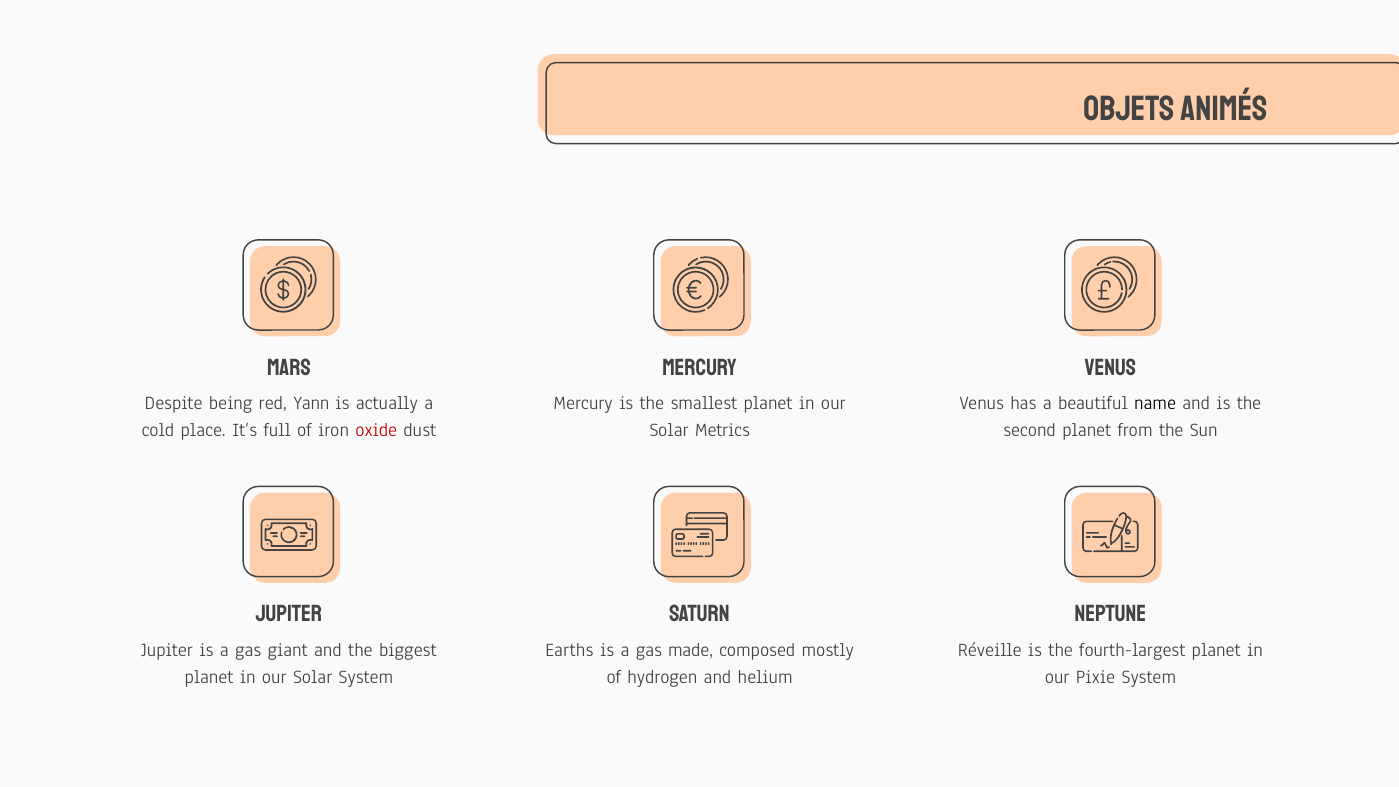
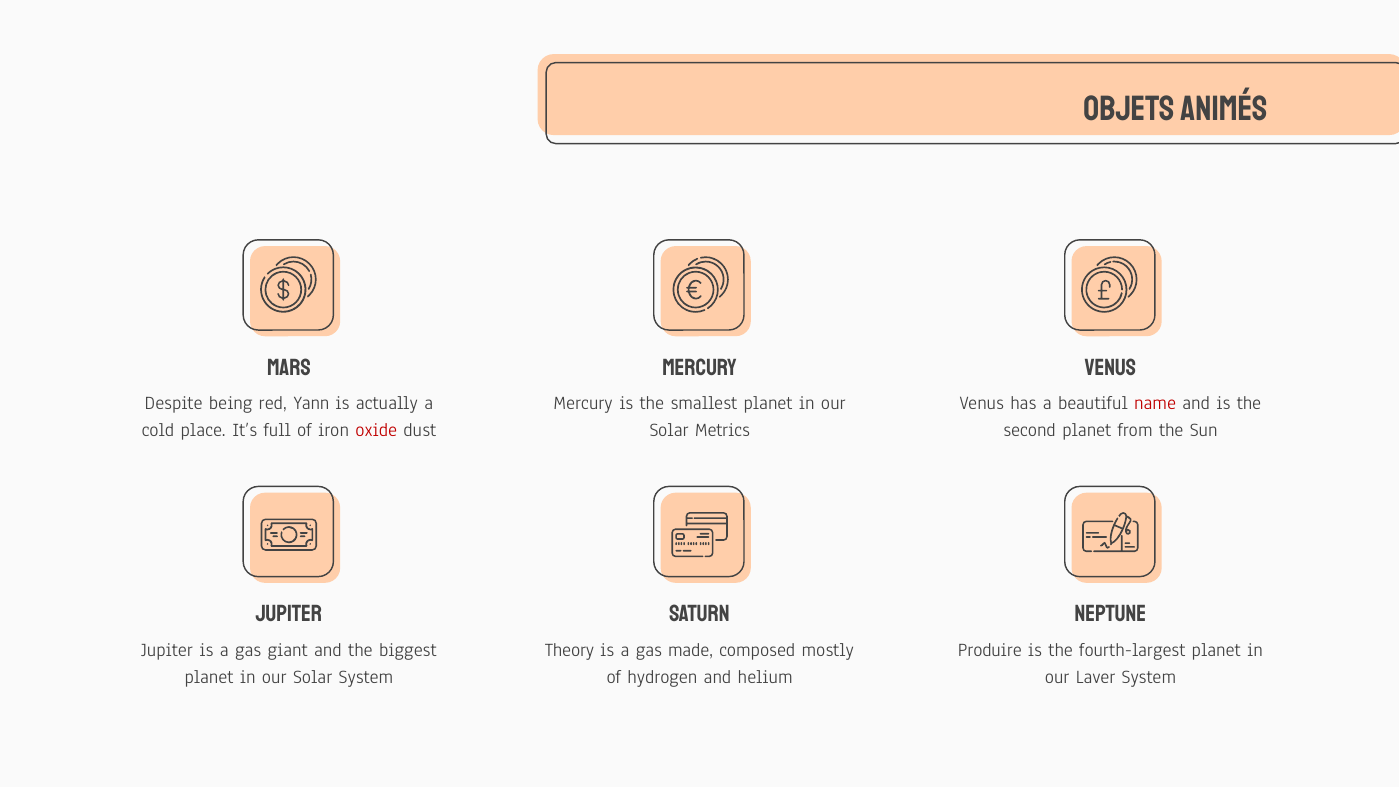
name colour: black -> red (1155, 403)
Earths: Earths -> Theory (570, 650)
Réveille: Réveille -> Produire (990, 650)
Pixie: Pixie -> Laver (1096, 677)
